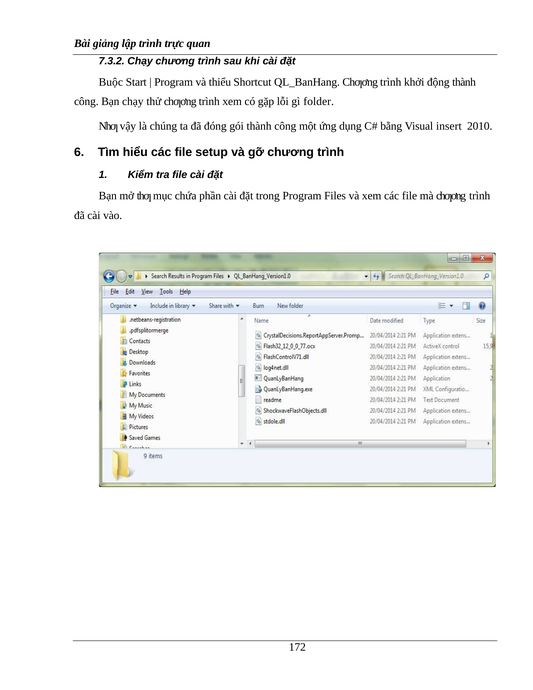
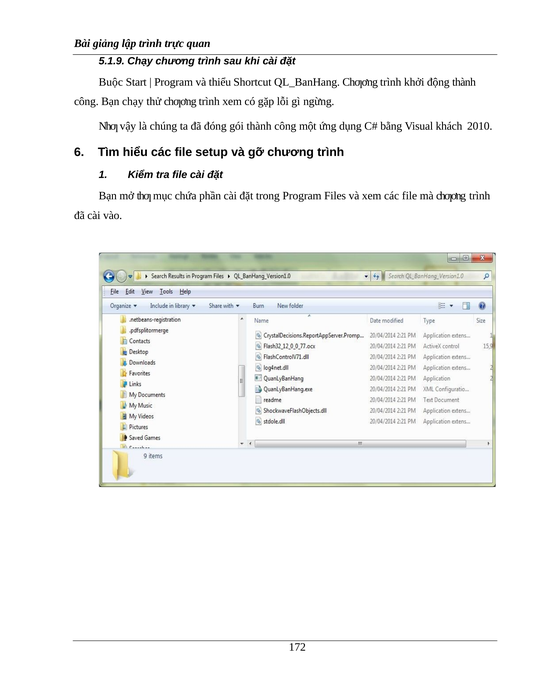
7.3.2: 7.3.2 -> 5.1.9 (112, 61)
folder: folder -> ngừng (319, 101)
insert: insert -> khách (449, 126)
